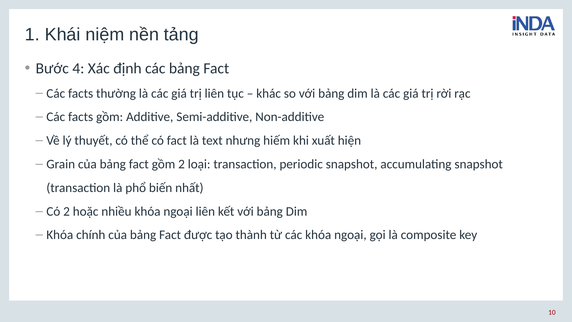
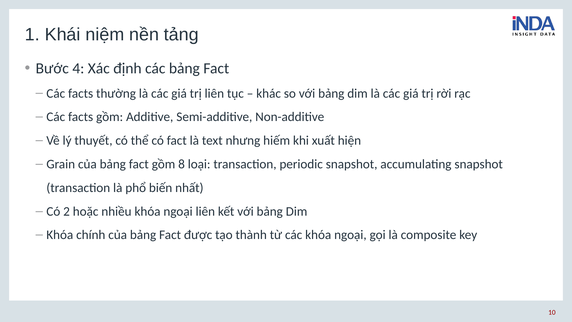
gồm 2: 2 -> 8 (181, 164)
